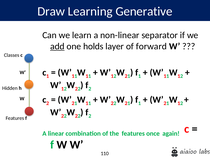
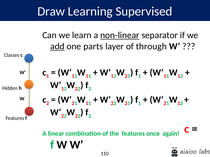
Generative: Generative -> Supervised (144, 11)
non-linear underline: none -> present (120, 35)
holds: holds -> parts (93, 47)
forward: forward -> through (151, 47)
